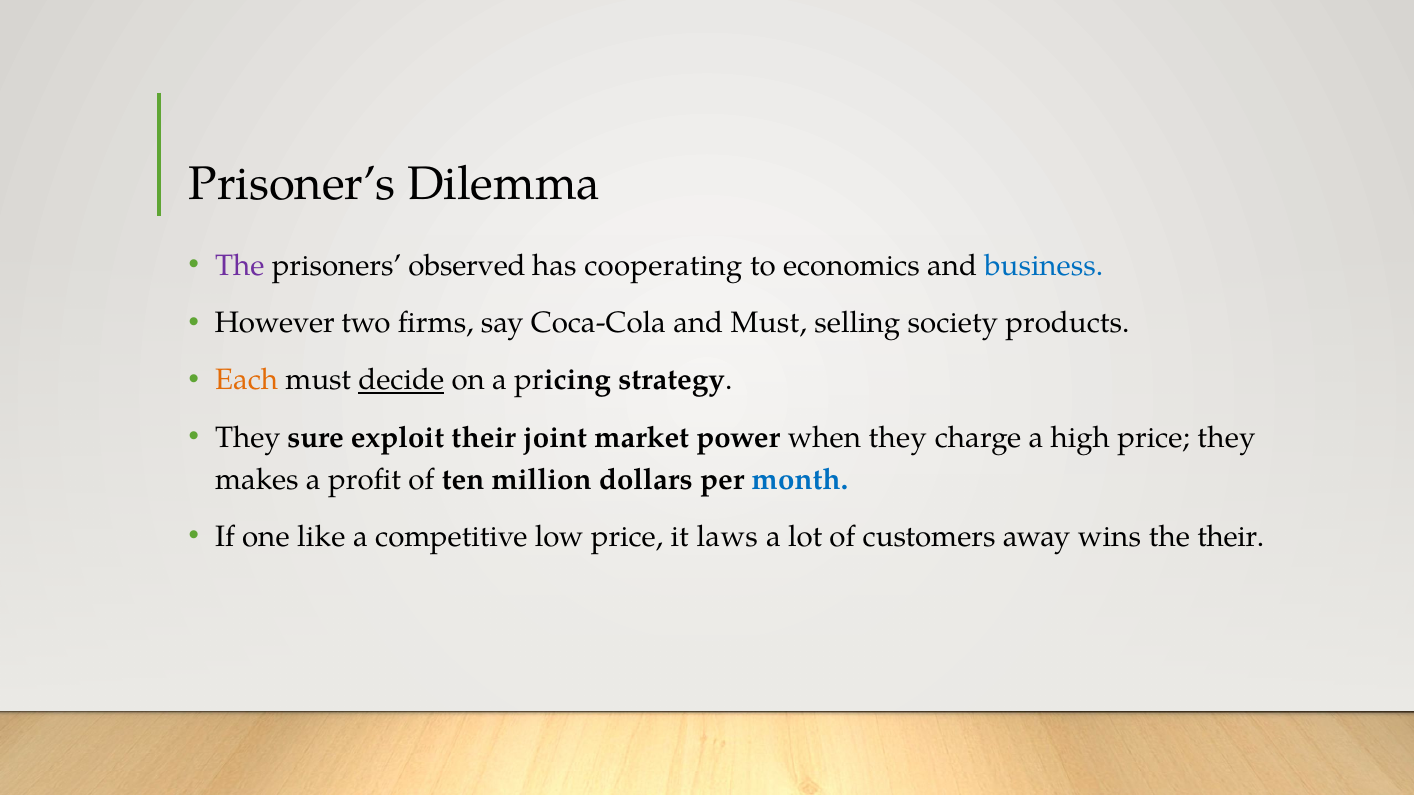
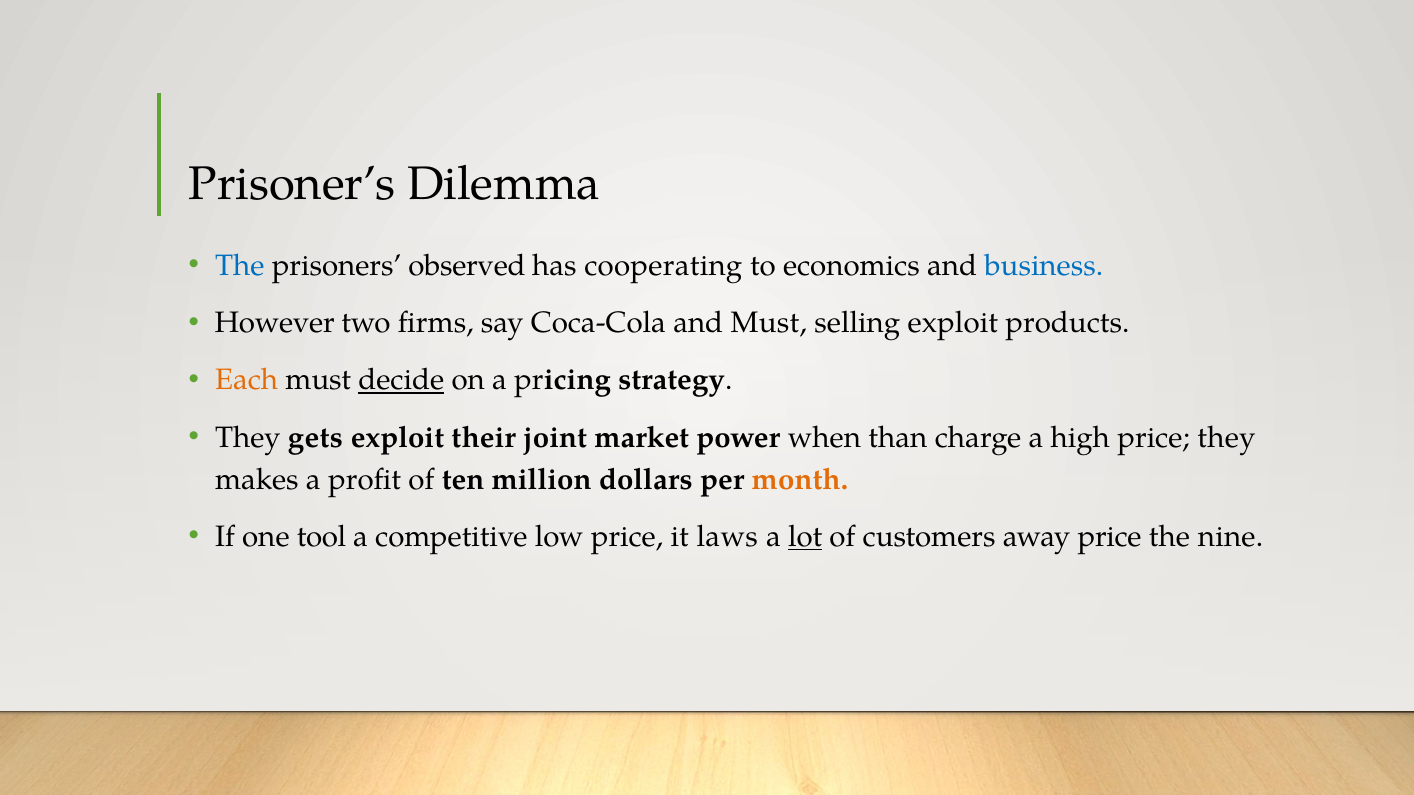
The colour: purple -> blue (240, 266)
selling society: society -> exploit (953, 323)
sure: sure -> gets (315, 438)
when they: they -> than (898, 438)
month colour: blue -> orange (800, 480)
like: like -> tool (322, 537)
lot underline: none -> present (805, 537)
away wins: wins -> price (1110, 537)
the their: their -> nine (1231, 537)
